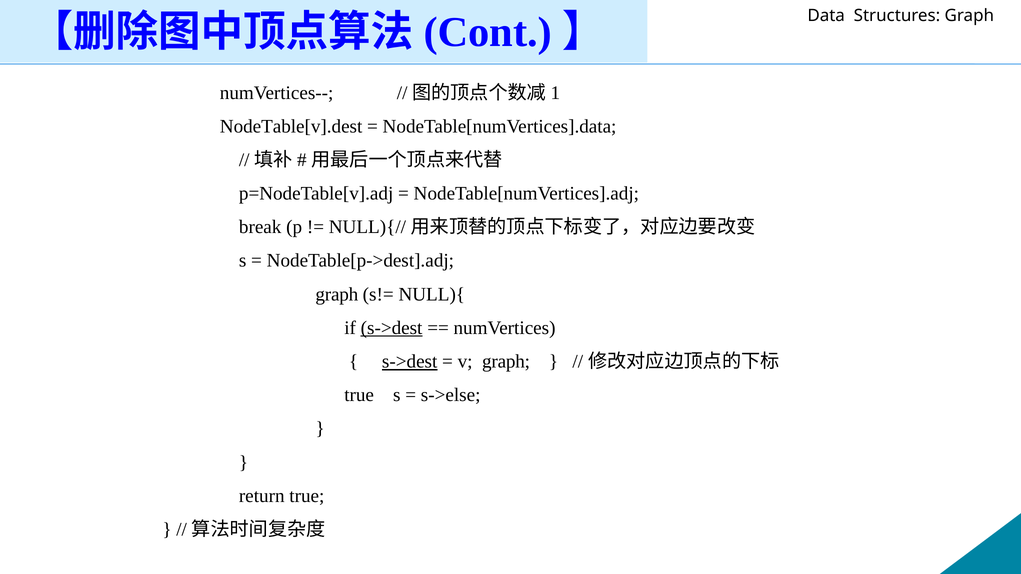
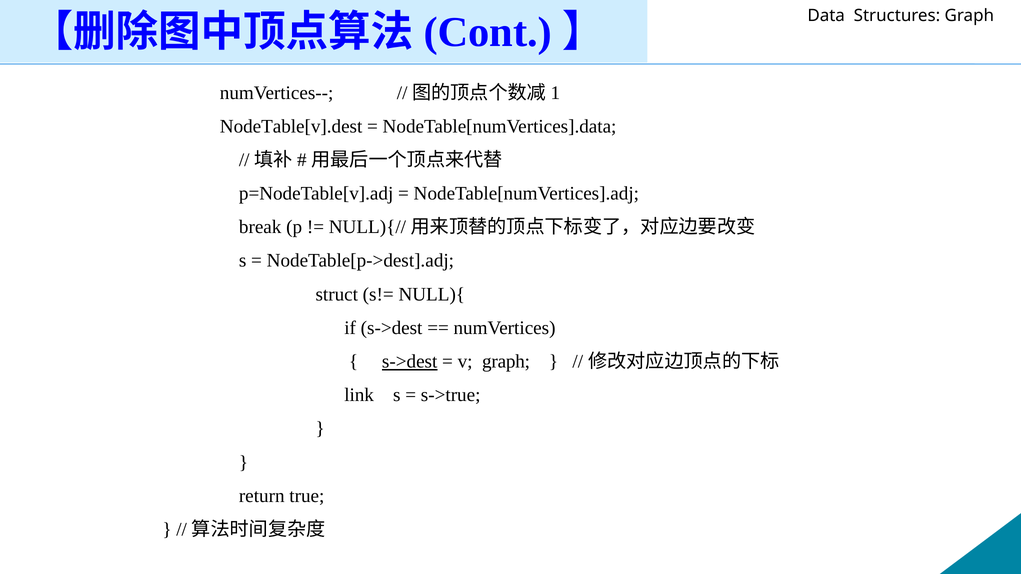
graph: graph -> struct (337, 294)
s->dest underline: present -> none (392, 328)
true: true -> link (359, 395)
s->else: s->else -> s->true (451, 395)
